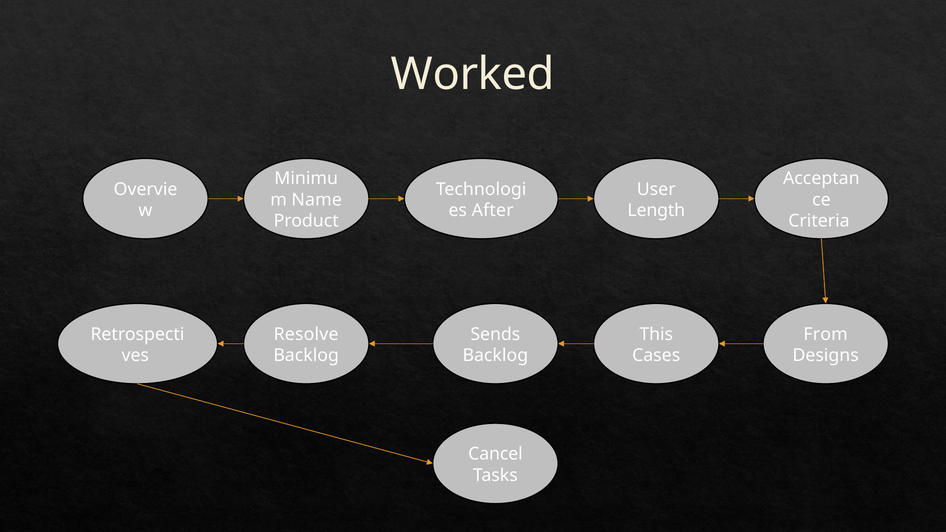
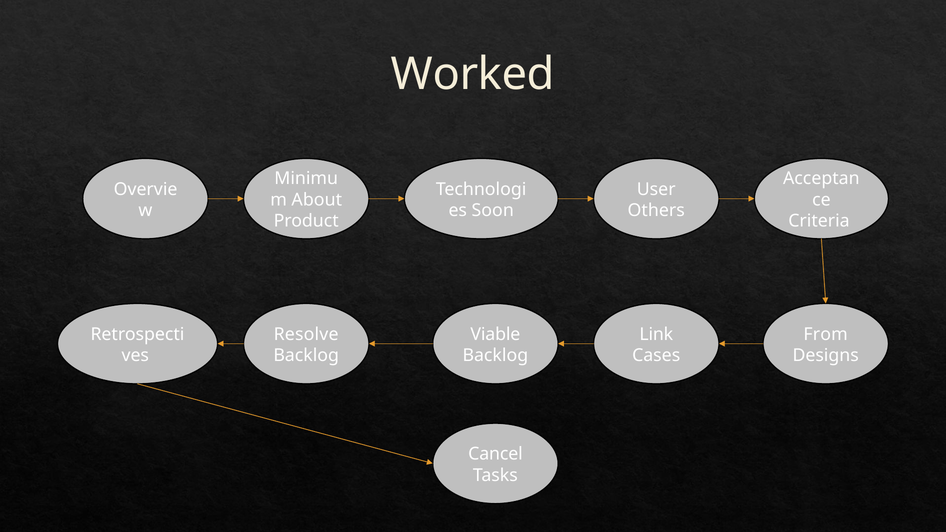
Name: Name -> About (317, 200)
After: After -> Soon (493, 211)
Length: Length -> Others (656, 211)
Sends: Sends -> Viable (495, 334)
This: This -> Link (656, 334)
